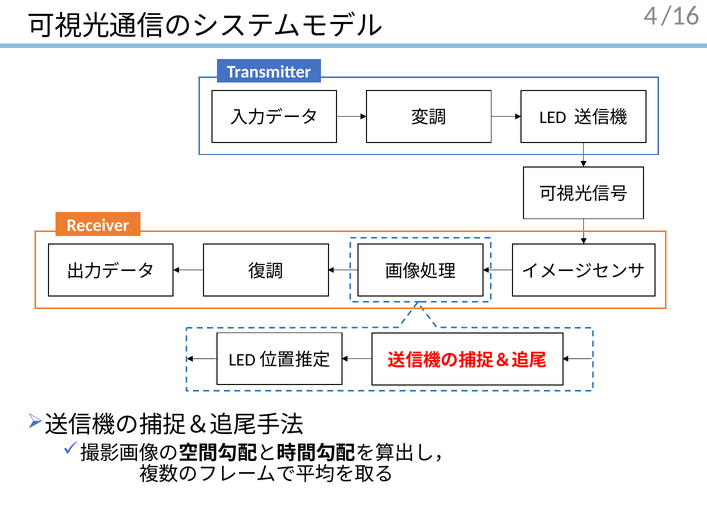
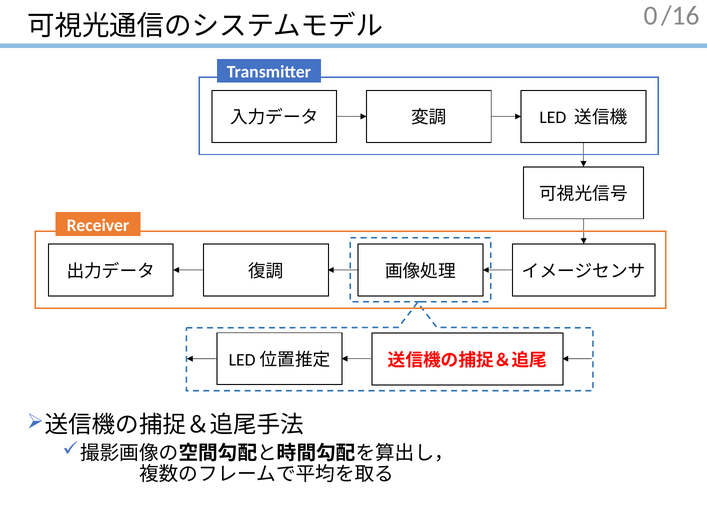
4: 4 -> 0 (651, 16)
